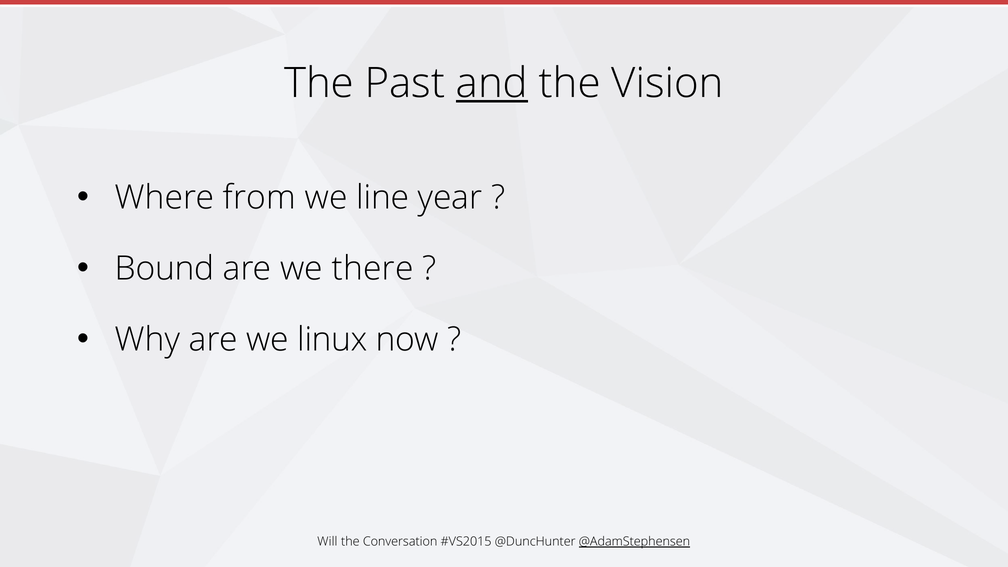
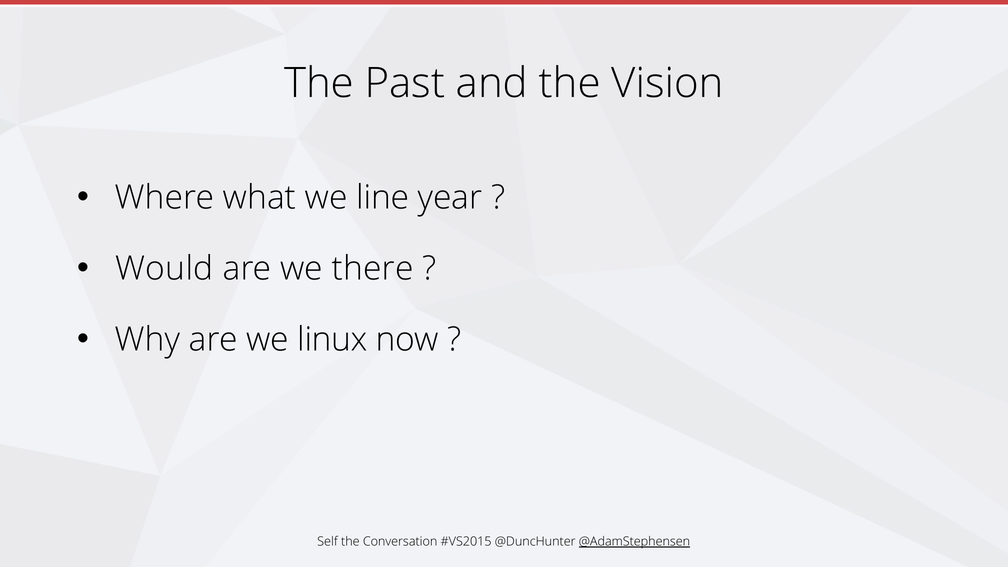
and underline: present -> none (492, 83)
from: from -> what (259, 198)
Bound: Bound -> Would (164, 269)
Will: Will -> Self (327, 541)
